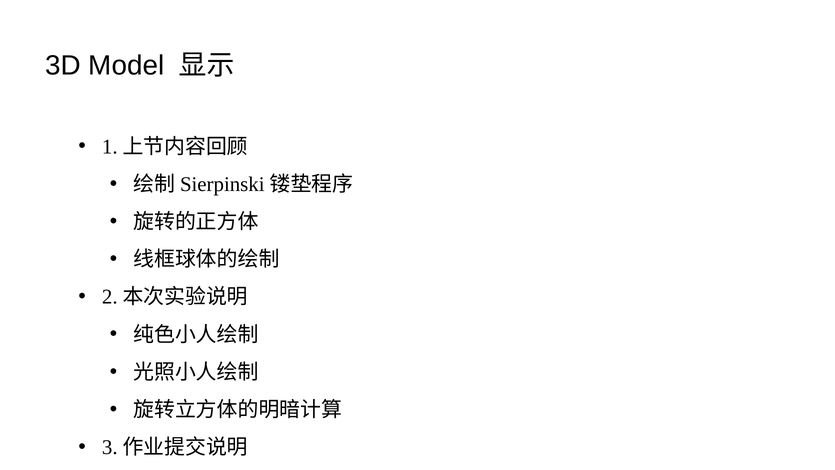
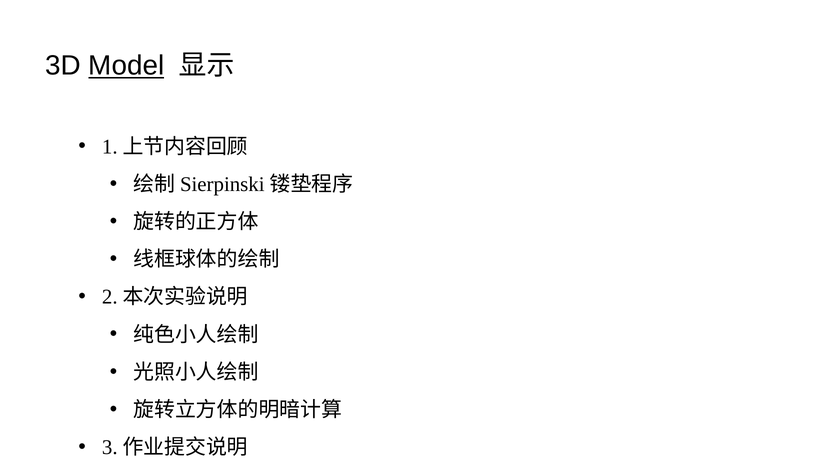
Model underline: none -> present (126, 66)
